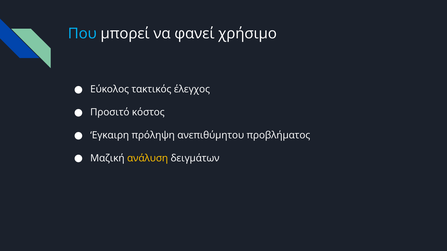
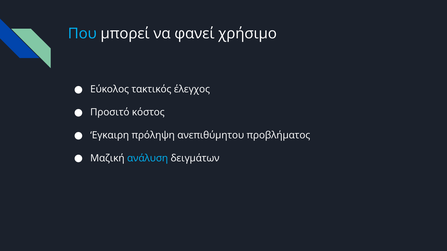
ανάλυση colour: yellow -> light blue (148, 158)
